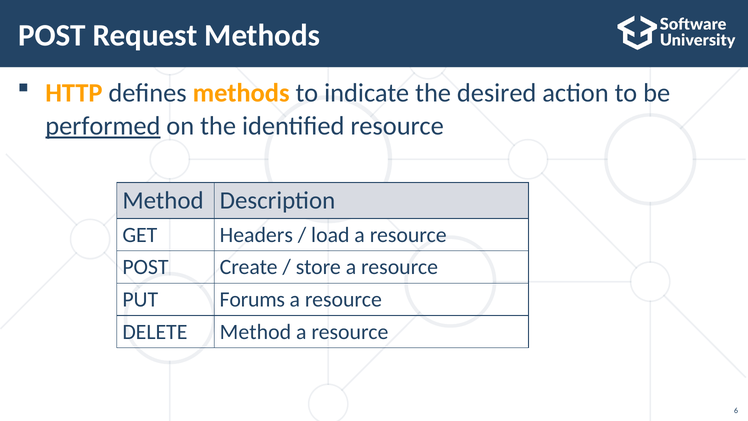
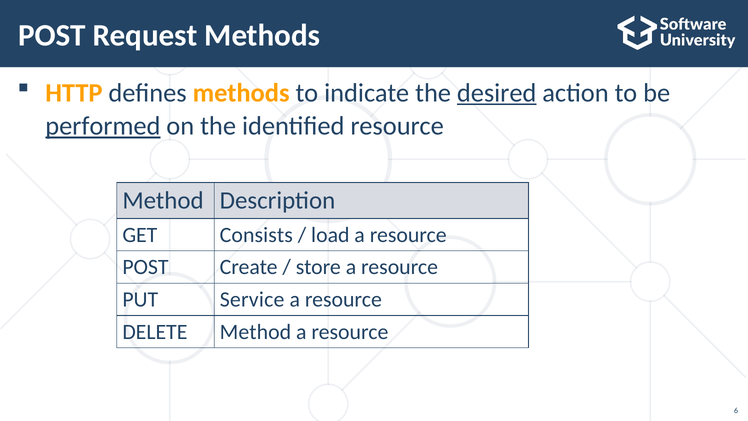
desired underline: none -> present (497, 93)
Headers: Headers -> Consists (256, 235)
Forums: Forums -> Service (252, 299)
